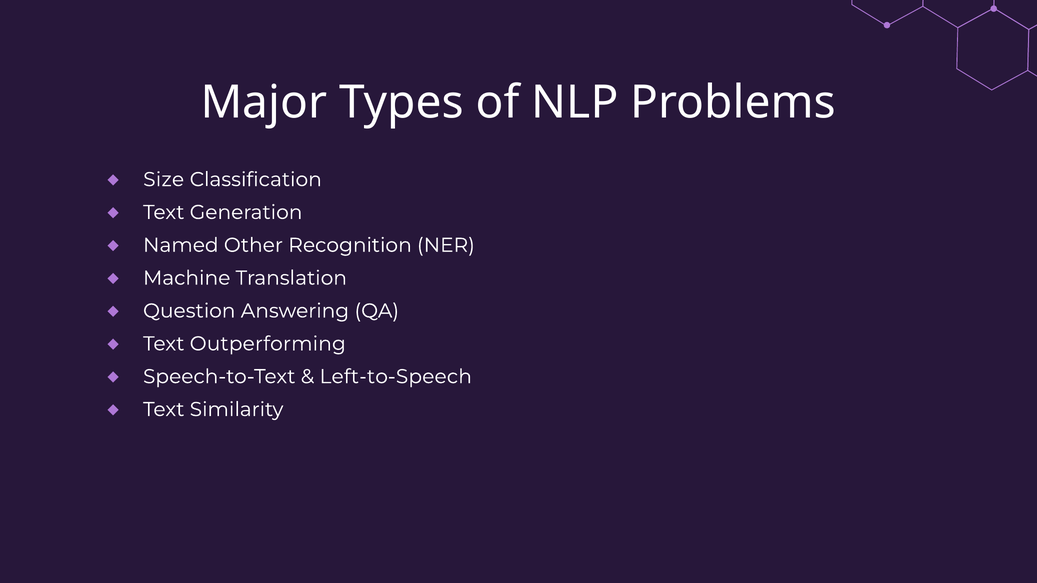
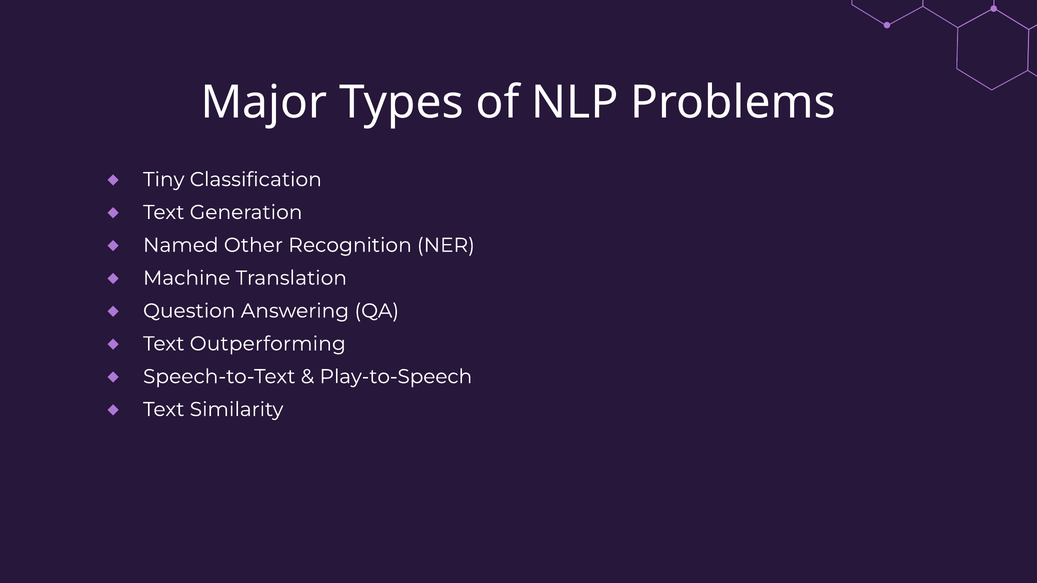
Size: Size -> Tiny (164, 180)
Left-to-Speech: Left-to-Speech -> Play-to-Speech (396, 377)
